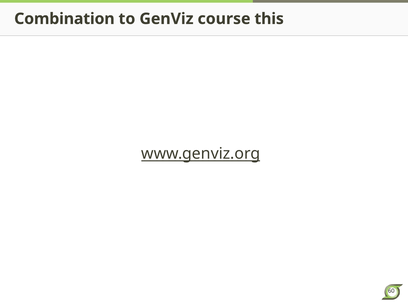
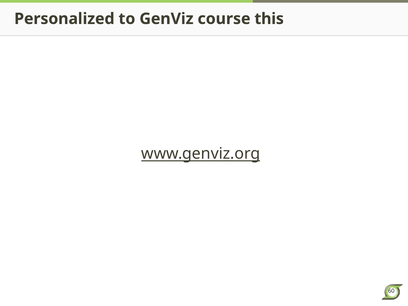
Combination: Combination -> Personalized (64, 19)
